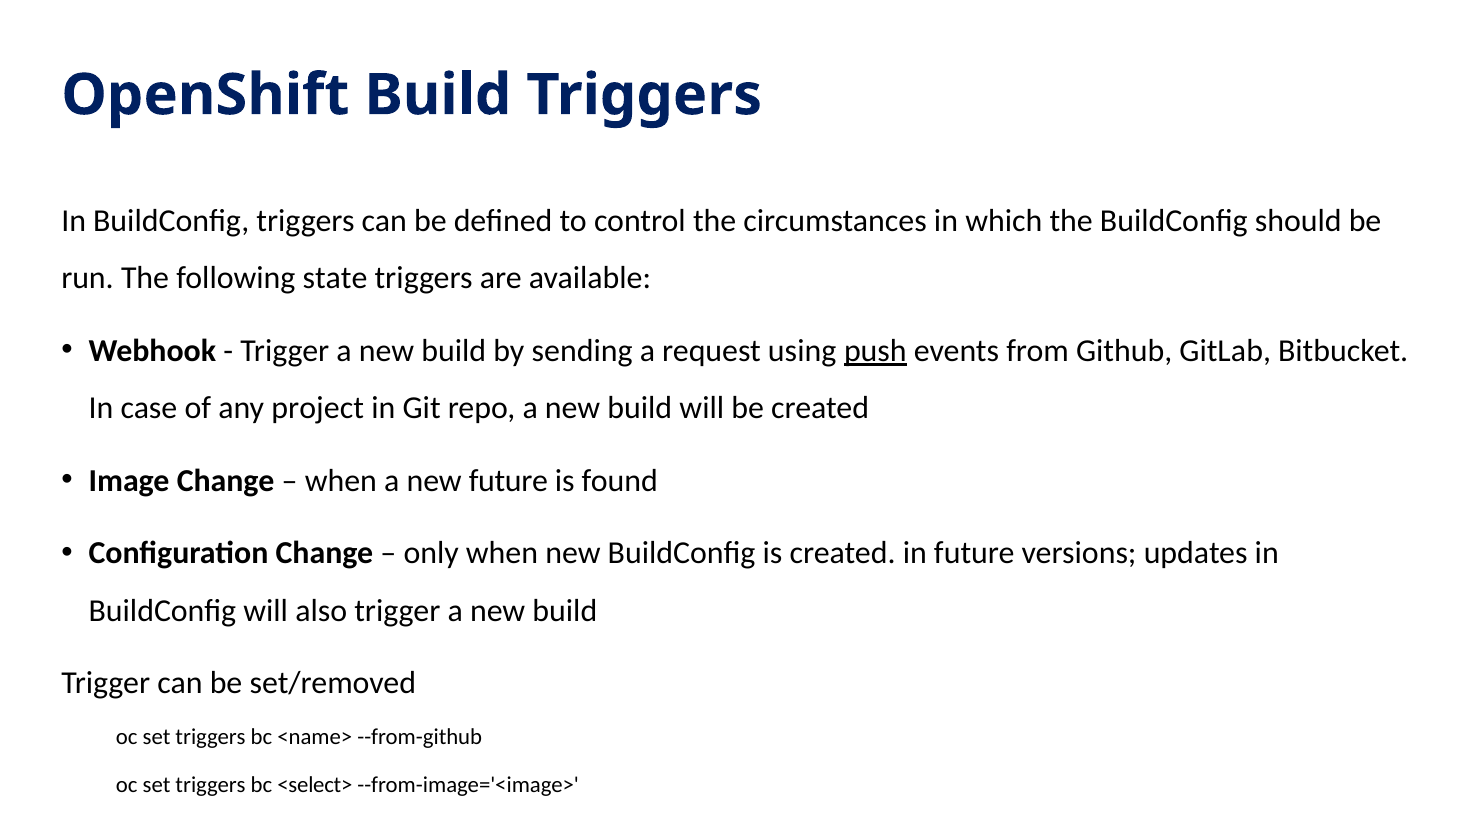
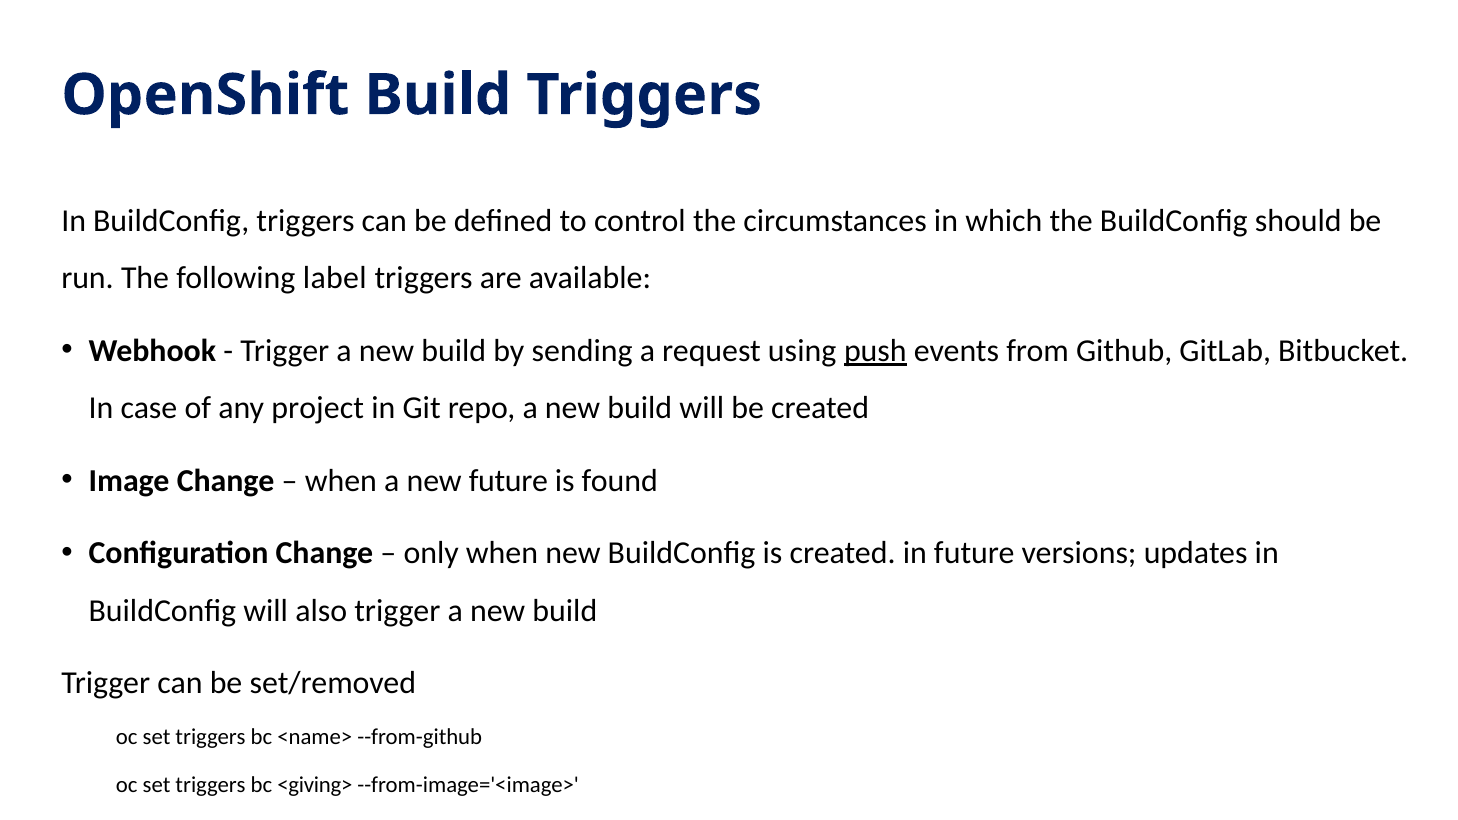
state: state -> label (335, 278)
<select>: <select> -> <giving> (315, 785)
